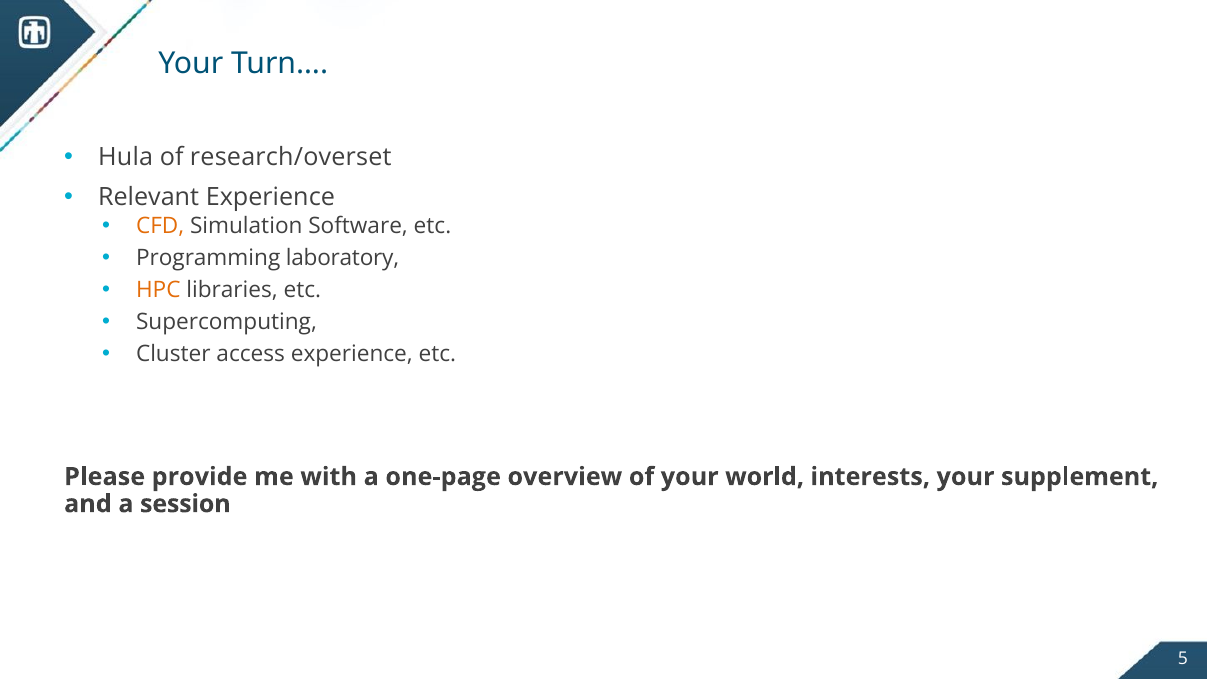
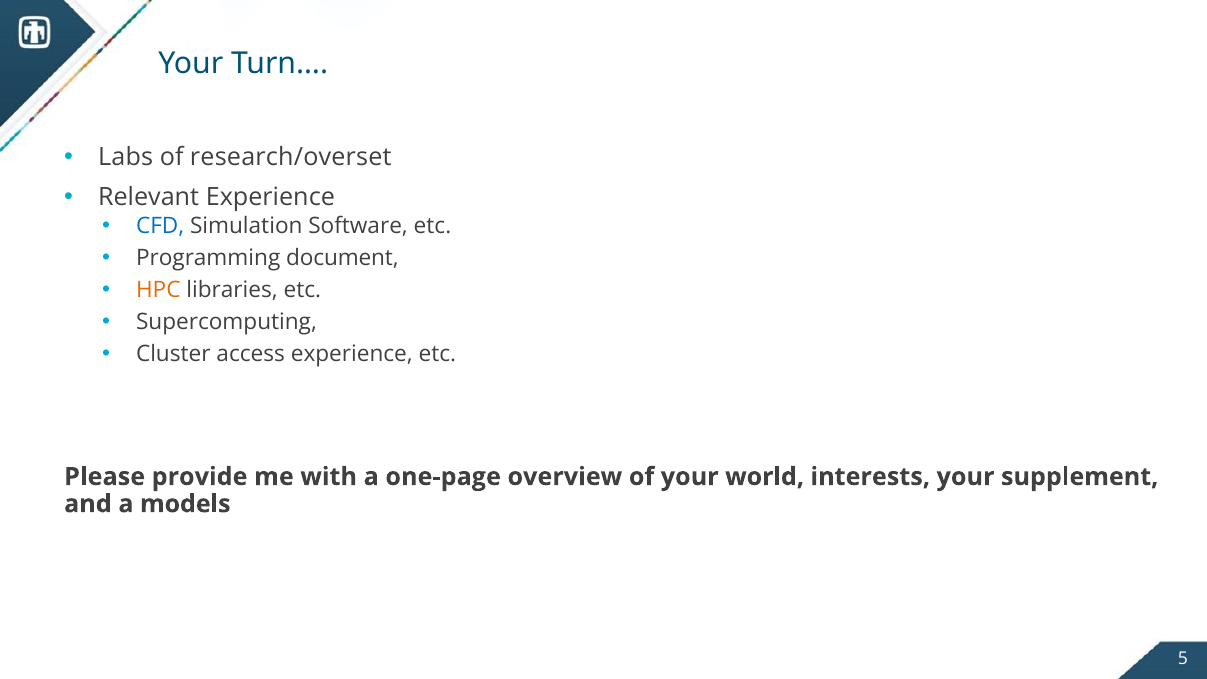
Hula: Hula -> Labs (126, 158)
CFD colour: orange -> blue (160, 226)
laboratory: laboratory -> document (342, 258)
session: session -> models (185, 504)
